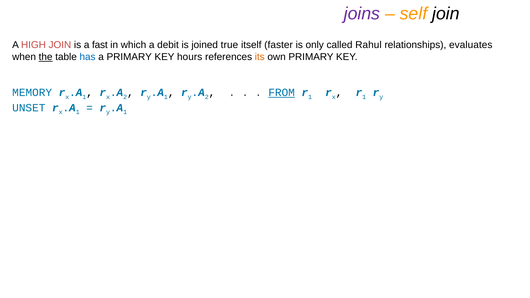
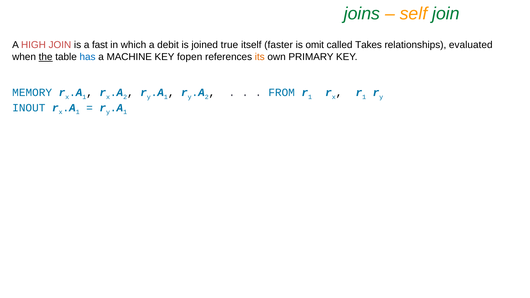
joins colour: purple -> green (362, 14)
join colour: black -> green (446, 14)
only: only -> omit (315, 45)
Rahul: Rahul -> Takes (369, 45)
evaluates: evaluates -> evaluated (471, 45)
a PRIMARY: PRIMARY -> MACHINE (129, 57)
hours: hours -> fopen (190, 57)
FROM underline: present -> none (282, 93)
UNSET: UNSET -> INOUT (29, 108)
